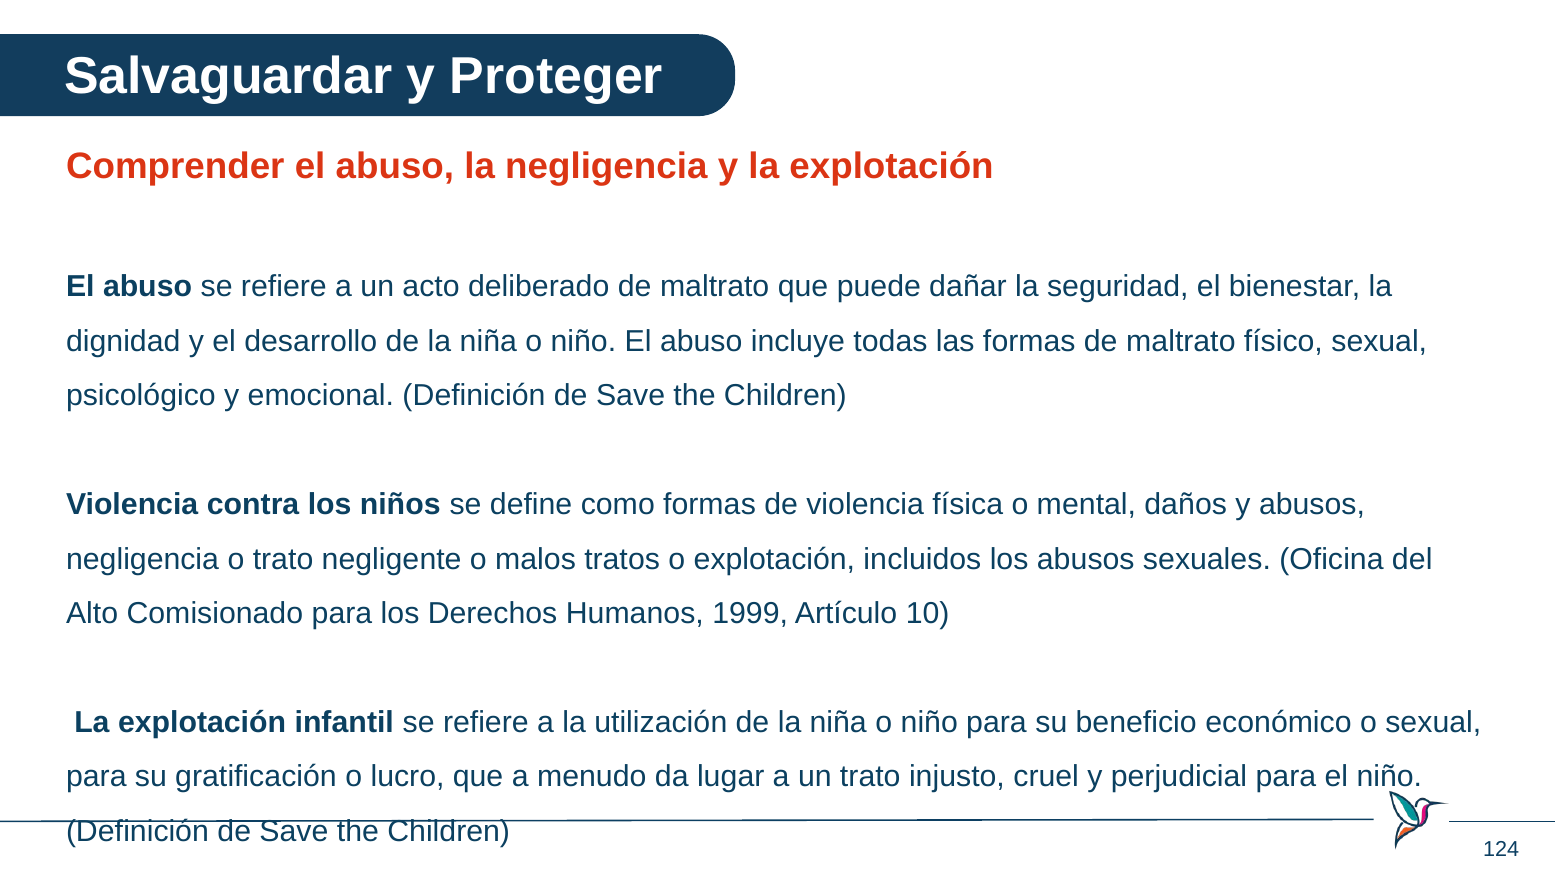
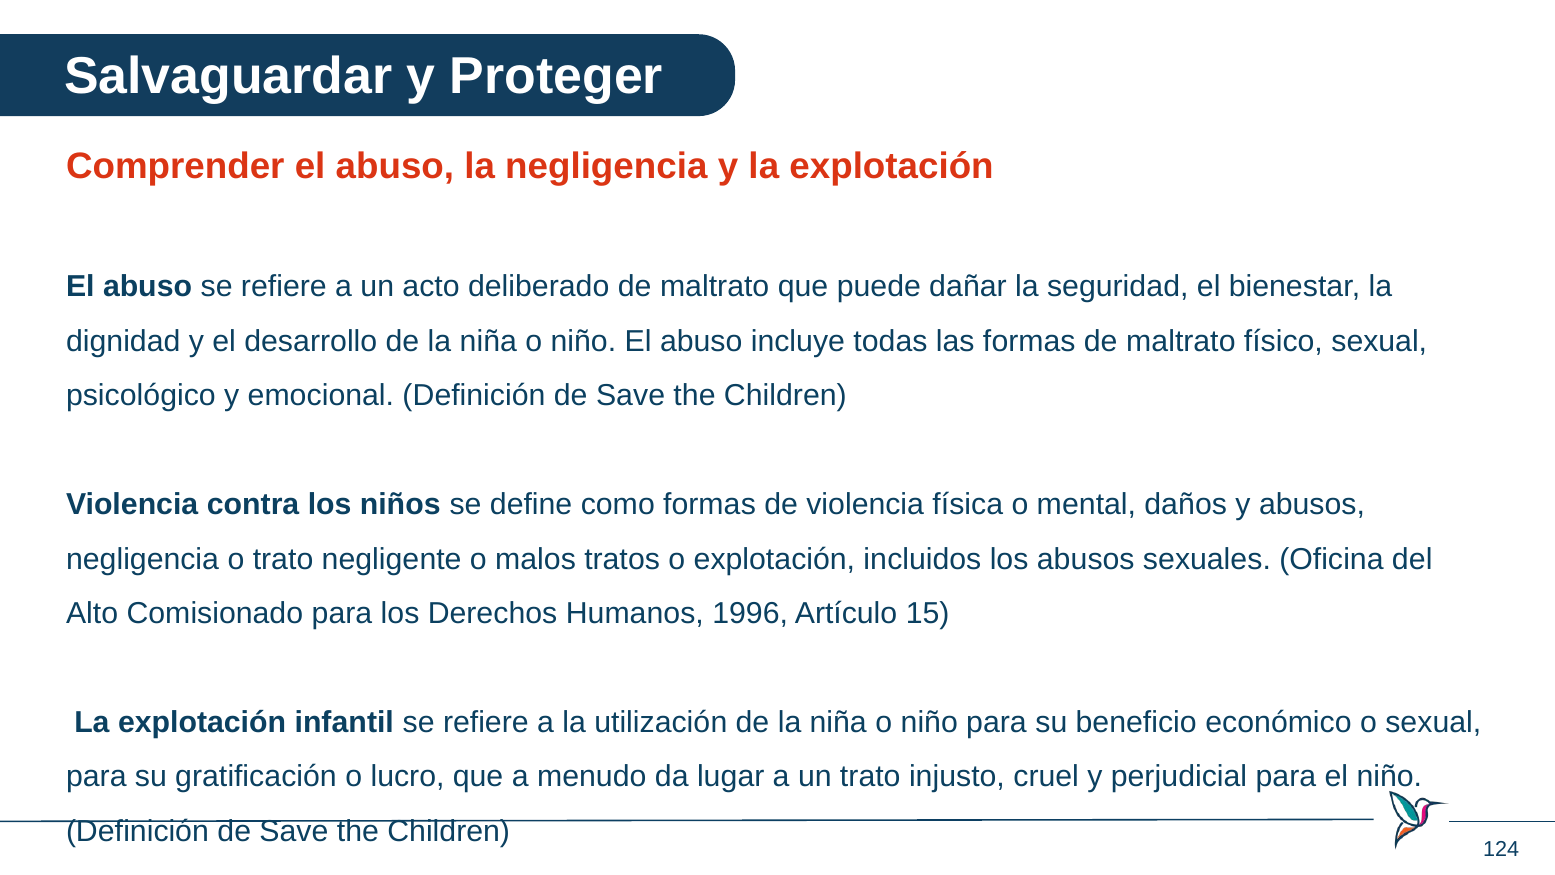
1999: 1999 -> 1996 (750, 613)
10: 10 -> 15 (928, 613)
